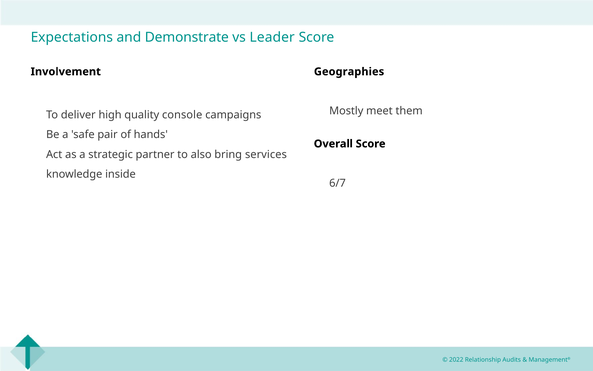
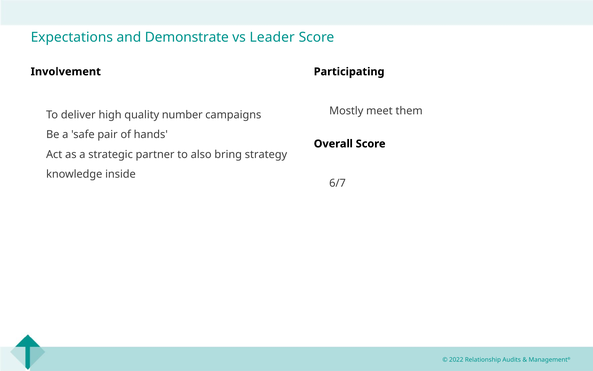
Geographies: Geographies -> Participating (349, 72)
console: console -> number (182, 115)
services: services -> strategy (266, 154)
